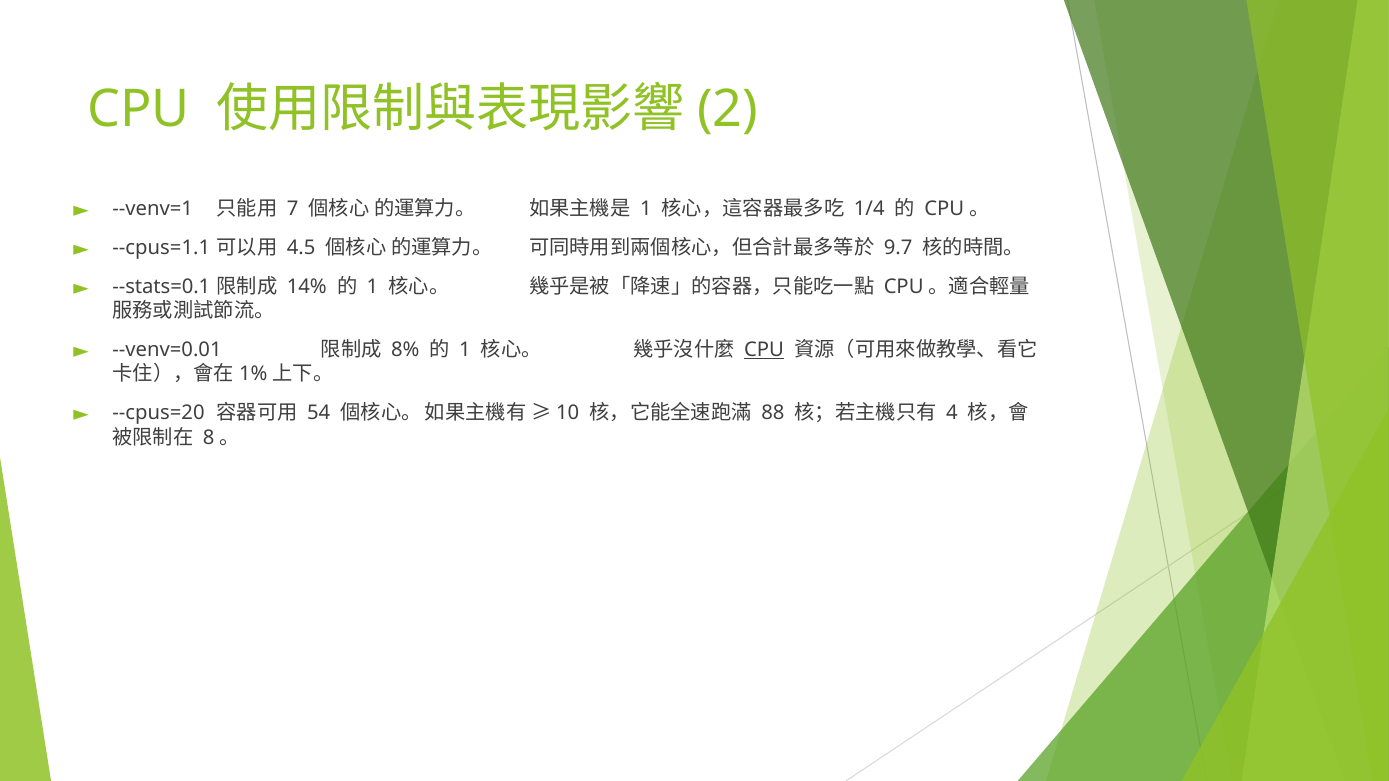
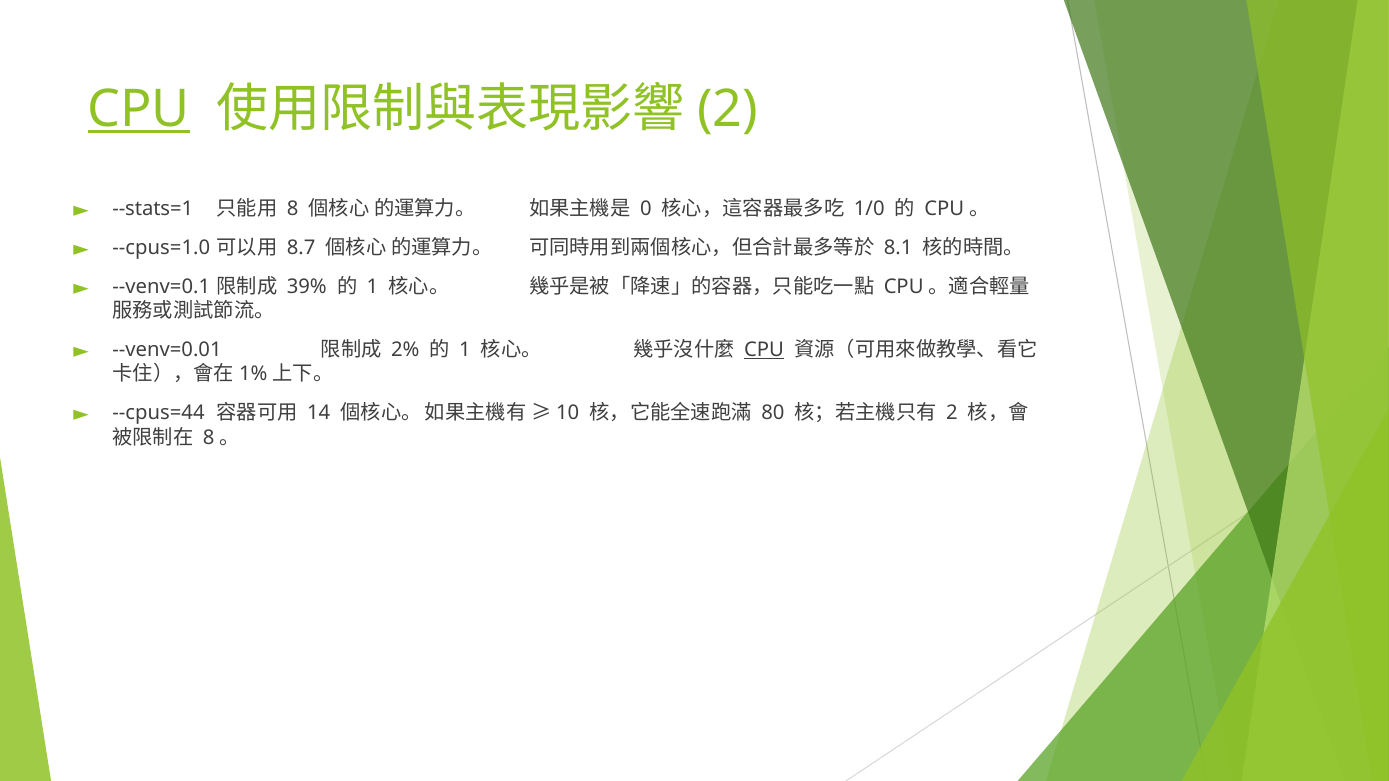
CPU underline: none -> present (139, 110)
--venv=1: --venv=1 -> --stats=1 (153, 209)
7: 7 -> 8 (293, 209)
1: 1 -> 0 (646, 209)
1/4: 1/4 -> 1/0 (869, 209)
--cpus=1.1: --cpus=1.1 -> --cpus=1.0 (161, 248)
4.5: 4.5 -> 8.7 (301, 248)
9.7: 9.7 -> 8.1 (898, 248)
--stats=0.1: --stats=0.1 -> --venv=0.1 (161, 287)
14%: 14% -> 39% (307, 287)
8%: 8% -> 2% (405, 350)
--cpus=20: --cpus=20 -> --cpus=44 (159, 413)
54: 54 -> 14 (319, 413)
88: 88 -> 80 (773, 413)
4: 4 -> 2 (952, 413)
